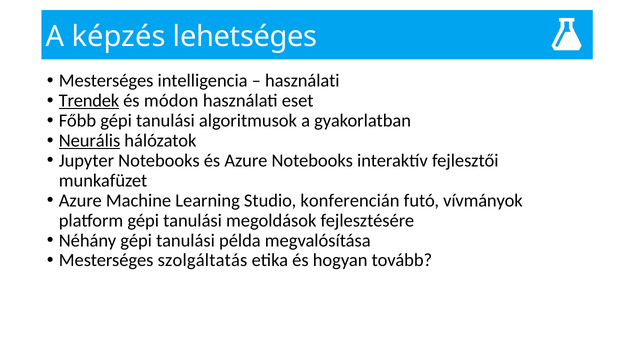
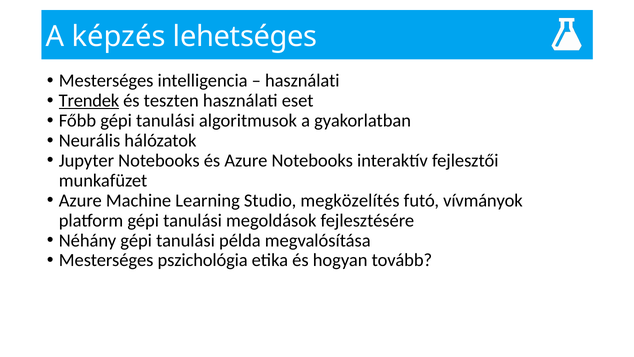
módon: módon -> teszten (171, 101)
Neurális underline: present -> none (90, 140)
konferencián: konferencián -> megközelítés (350, 200)
szolgáltatás: szolgáltatás -> pszichológia (203, 260)
